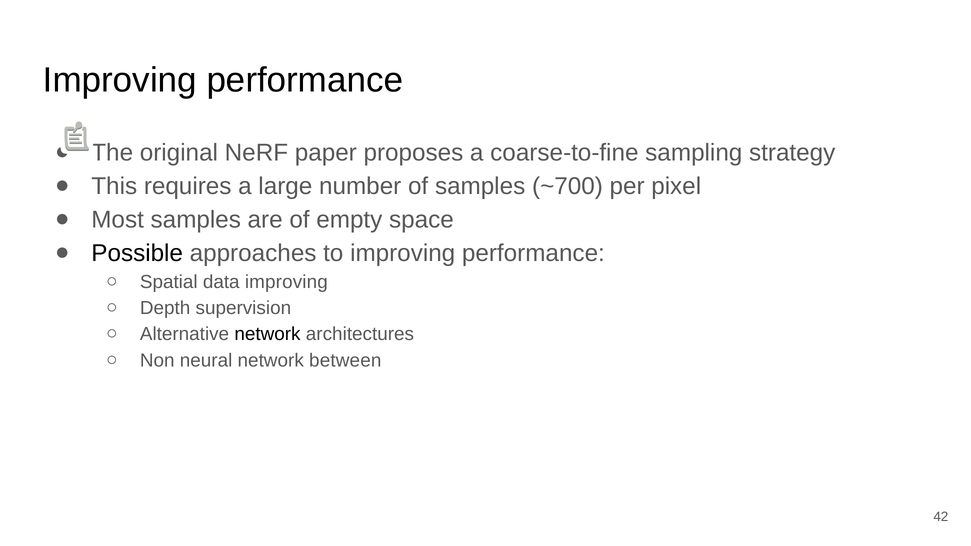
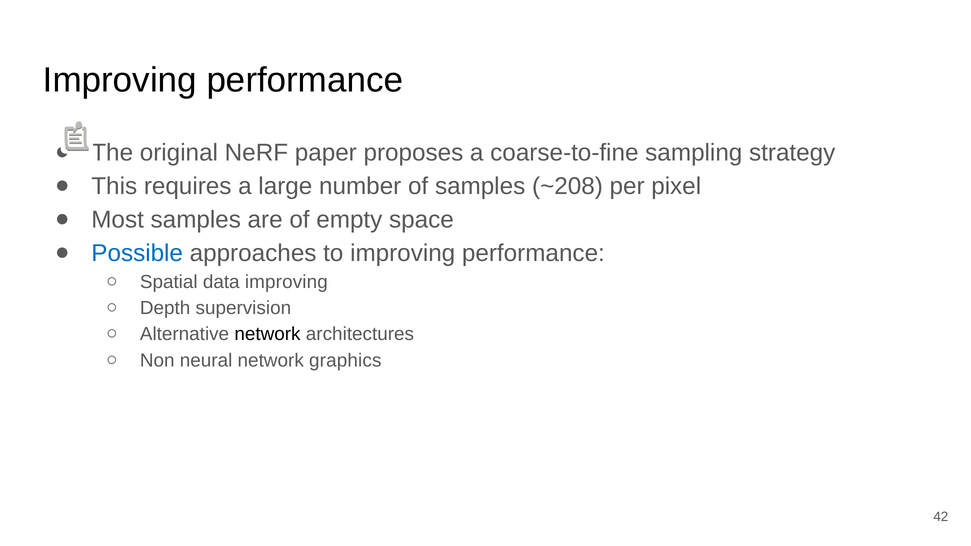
~700: ~700 -> ~208 (567, 186)
Possible colour: black -> blue (137, 253)
between: between -> graphics (345, 360)
